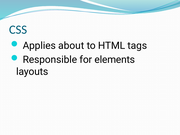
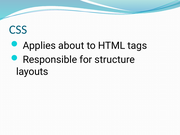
elements: elements -> structure (115, 60)
